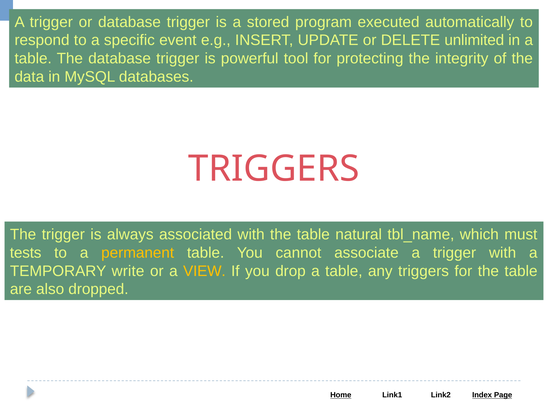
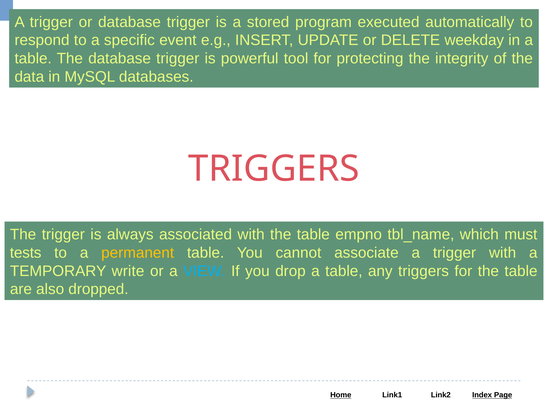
unlimited: unlimited -> weekday (474, 40)
natural: natural -> empno (359, 234)
VIEW colour: yellow -> light blue (204, 271)
